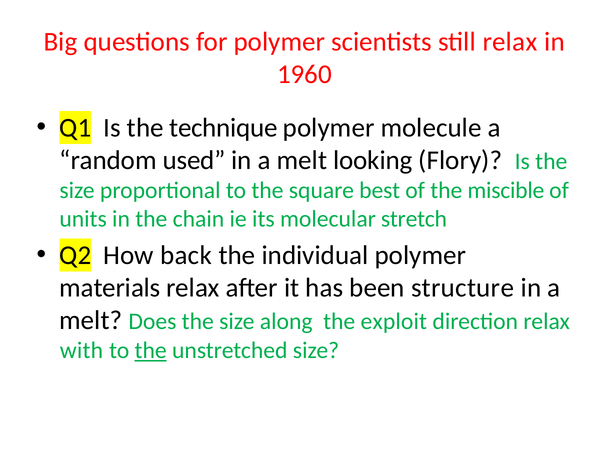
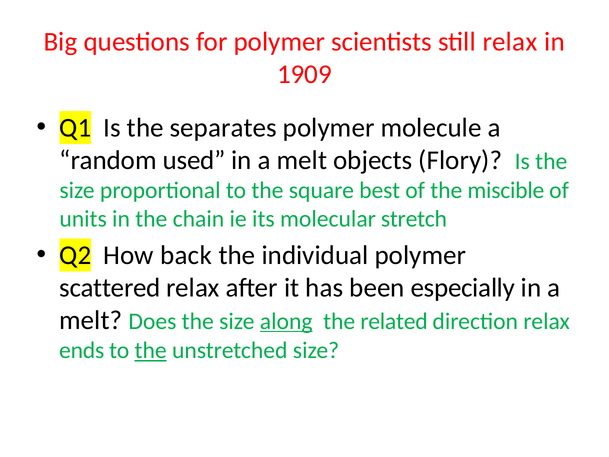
1960: 1960 -> 1909 (304, 74)
technique: technique -> separates (223, 128)
looking: looking -> objects (373, 160)
materials: materials -> scattered (110, 288)
structure: structure -> especially (463, 288)
along underline: none -> present (286, 321)
exploit: exploit -> related (394, 321)
with: with -> ends (82, 350)
